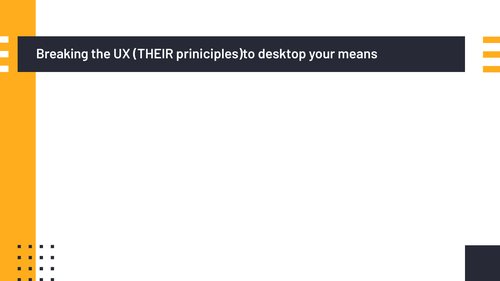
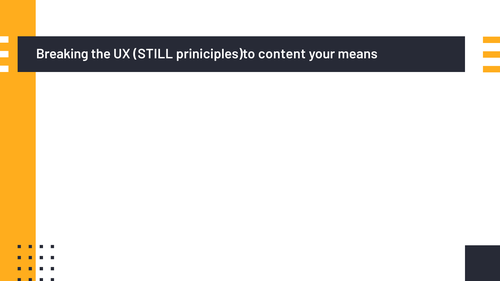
THEIR: THEIR -> STILL (153, 54)
desktop: desktop -> content (282, 54)
